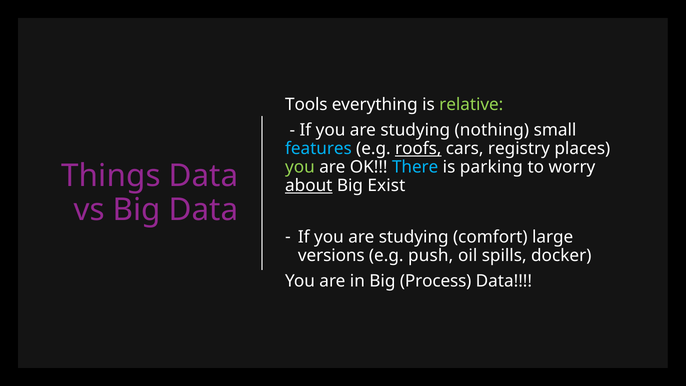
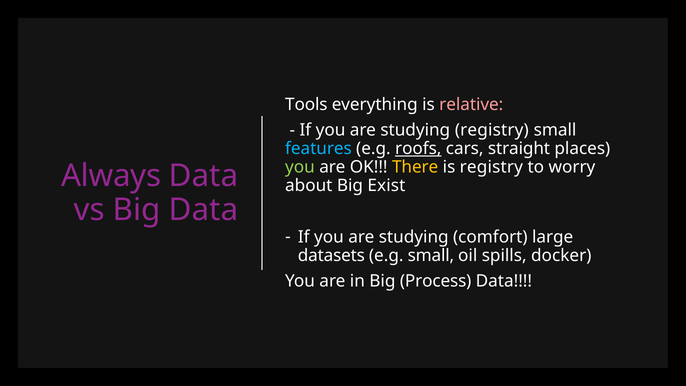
relative colour: light green -> pink (471, 104)
studying nothing: nothing -> registry (492, 130)
registry: registry -> straight (519, 149)
There colour: light blue -> yellow (415, 167)
is parking: parking -> registry (491, 167)
Things: Things -> Always (111, 176)
about underline: present -> none (309, 186)
versions: versions -> datasets (331, 256)
e.g push: push -> small (431, 256)
